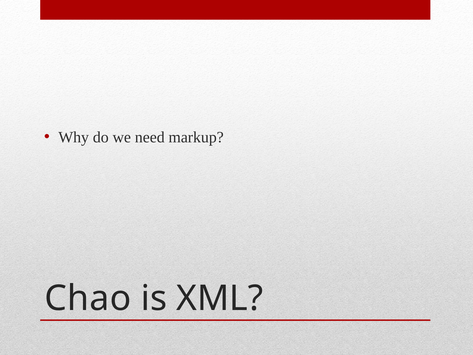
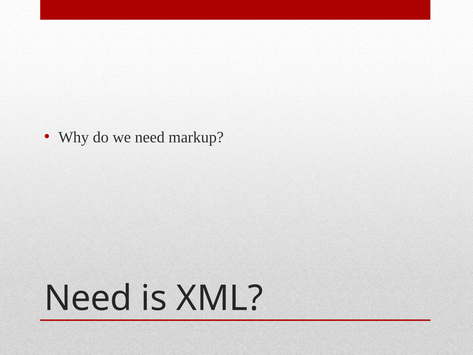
Chao: Chao -> Need (88, 298)
